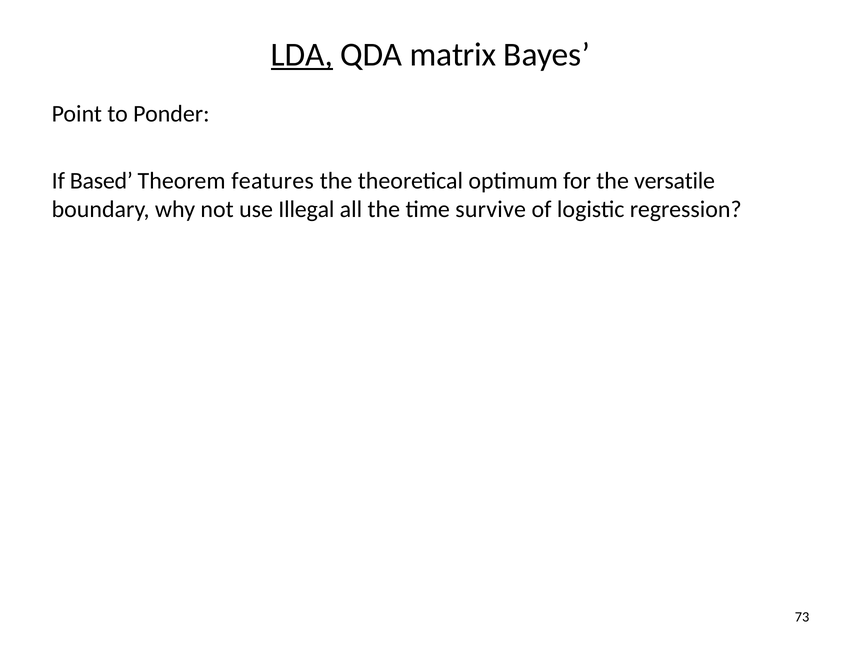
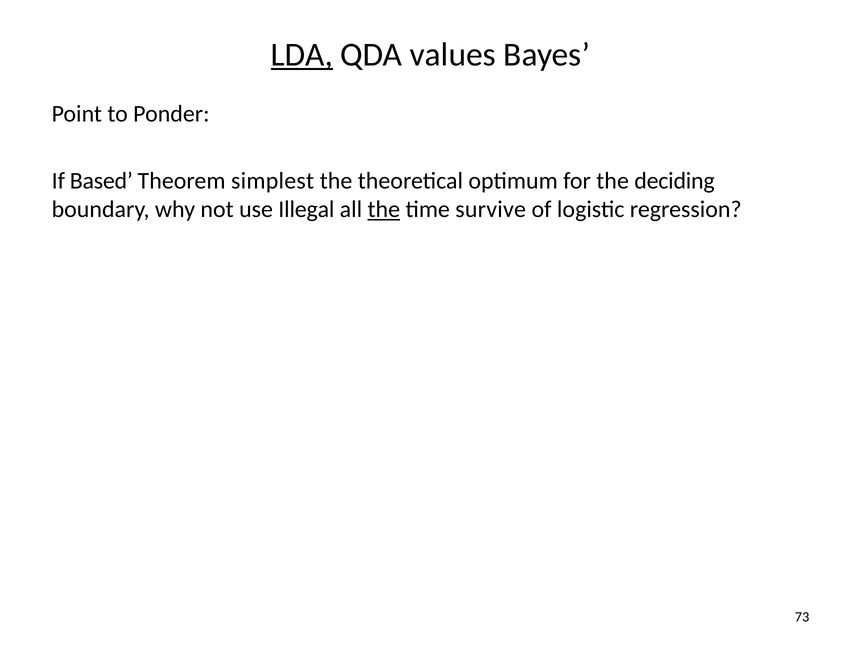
matrix: matrix -> values (453, 55)
features: features -> simplest (273, 181)
versatile: versatile -> deciding (675, 181)
the underline: none -> present (384, 209)
